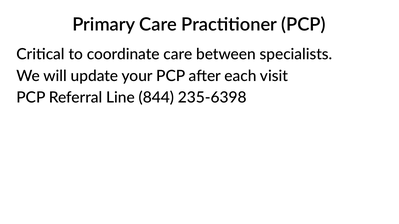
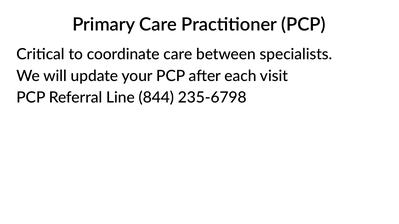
235-6398: 235-6398 -> 235-6798 (212, 98)
